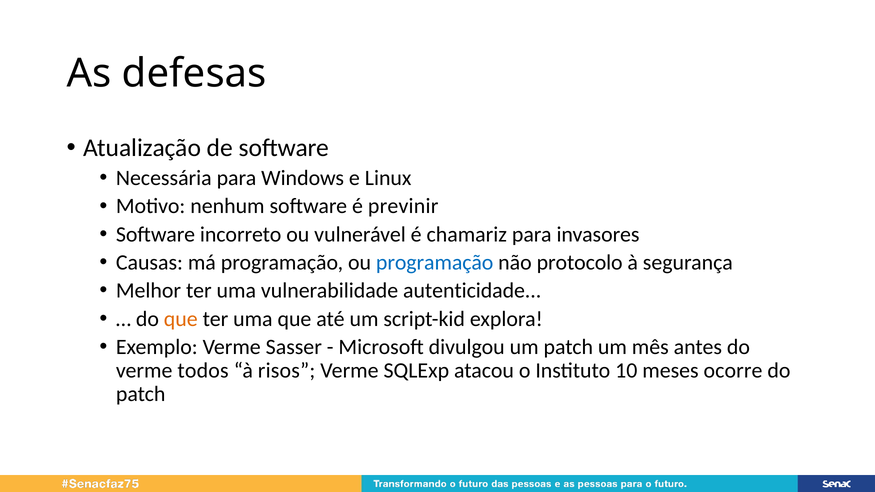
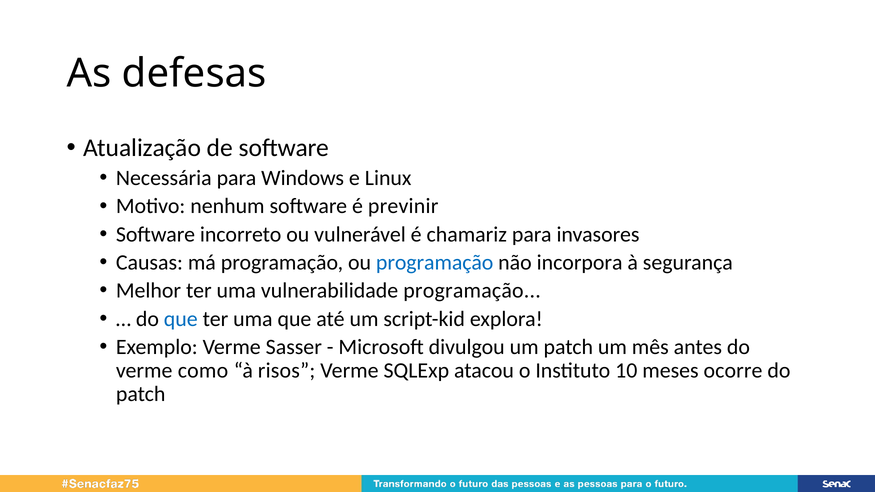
protocolo: protocolo -> incorpora (580, 263)
vulnerabilidade autenticidade: autenticidade -> programação (472, 291)
que colour: orange -> blue (181, 319)
todos: todos -> como (203, 371)
